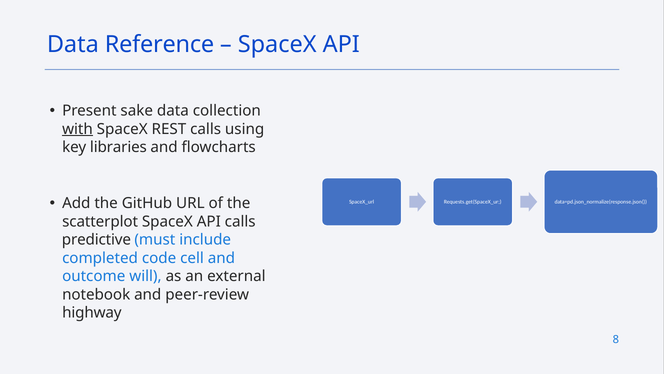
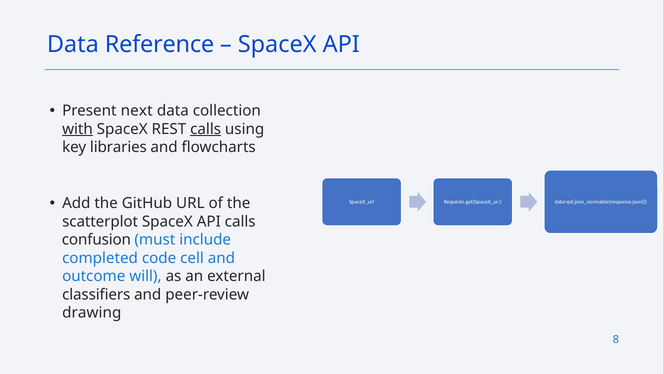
sake: sake -> next (137, 111)
calls underline: none -> present (206, 129)
predictive: predictive -> confusion (96, 239)
notebook: notebook -> classifiers (96, 294)
highway: highway -> drawing (92, 312)
